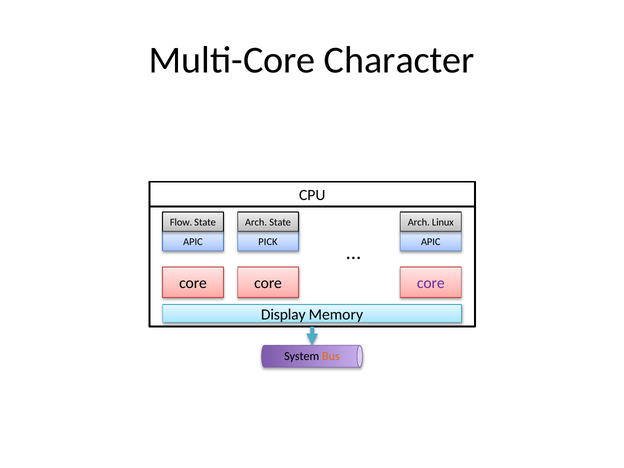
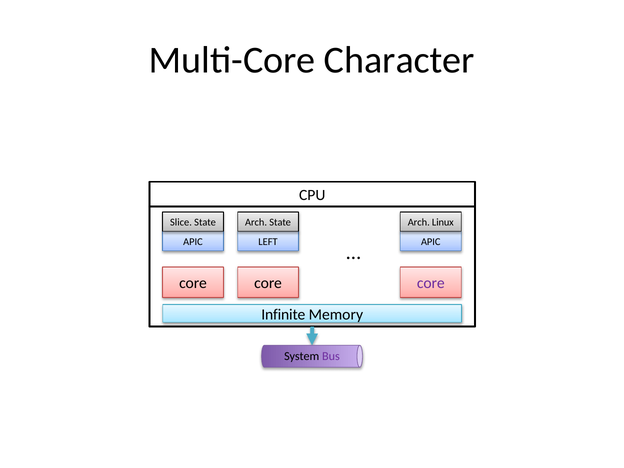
Flow: Flow -> Slice (181, 222)
PICK: PICK -> LEFT (268, 242)
Display: Display -> Infinite (283, 314)
Bus colour: orange -> purple (331, 356)
